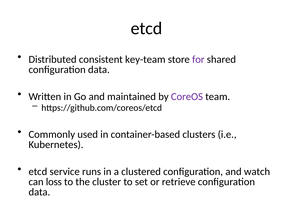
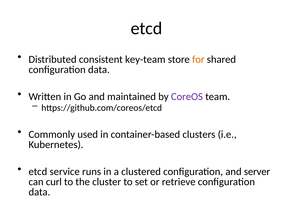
for colour: purple -> orange (198, 59)
watch: watch -> server (257, 171)
loss: loss -> curl (54, 182)
